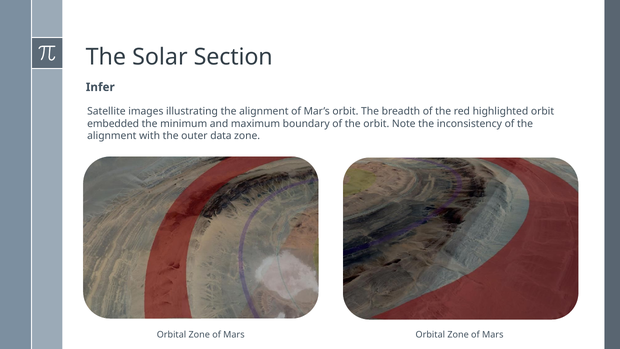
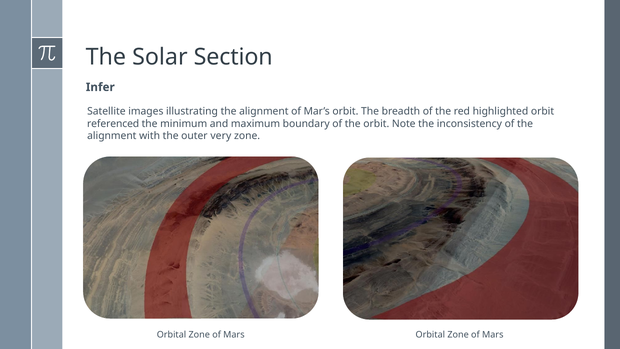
embedded: embedded -> referenced (113, 124)
data: data -> very (221, 136)
